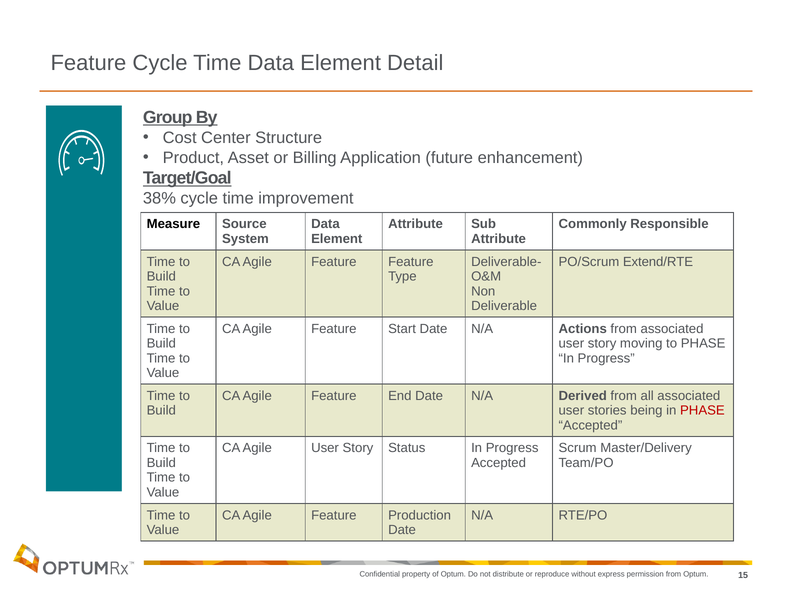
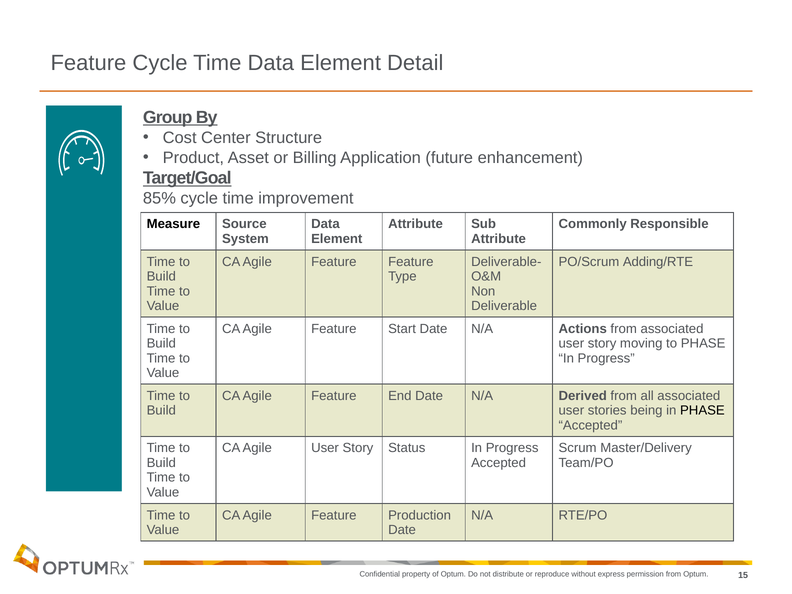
38%: 38% -> 85% (159, 198)
Extend/RTE: Extend/RTE -> Adding/RTE (658, 262)
PHASE colour: red -> black (702, 411)
